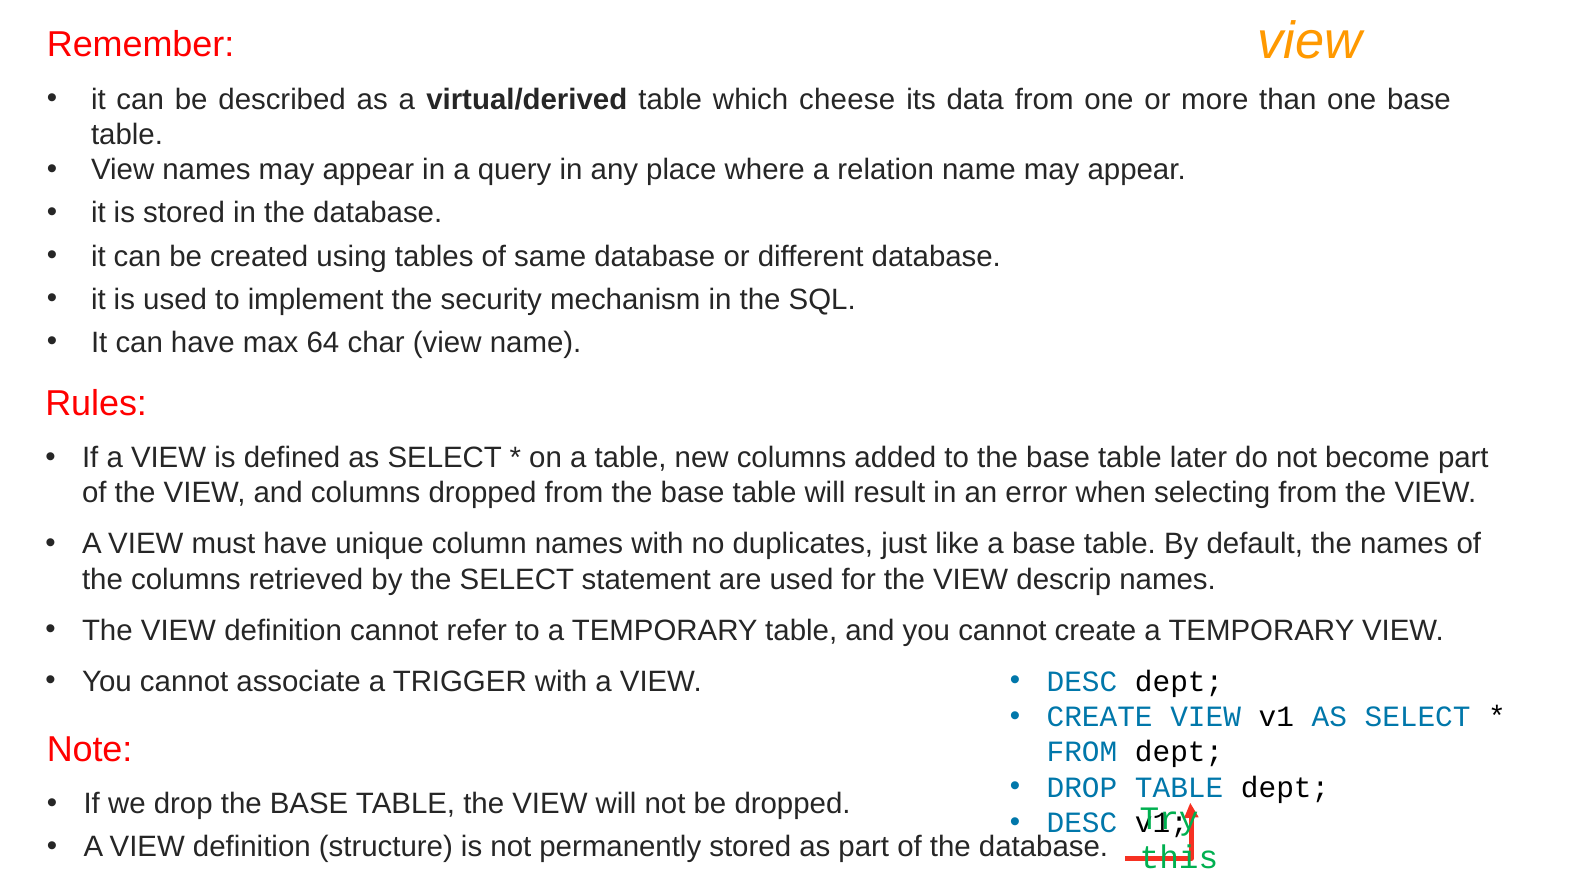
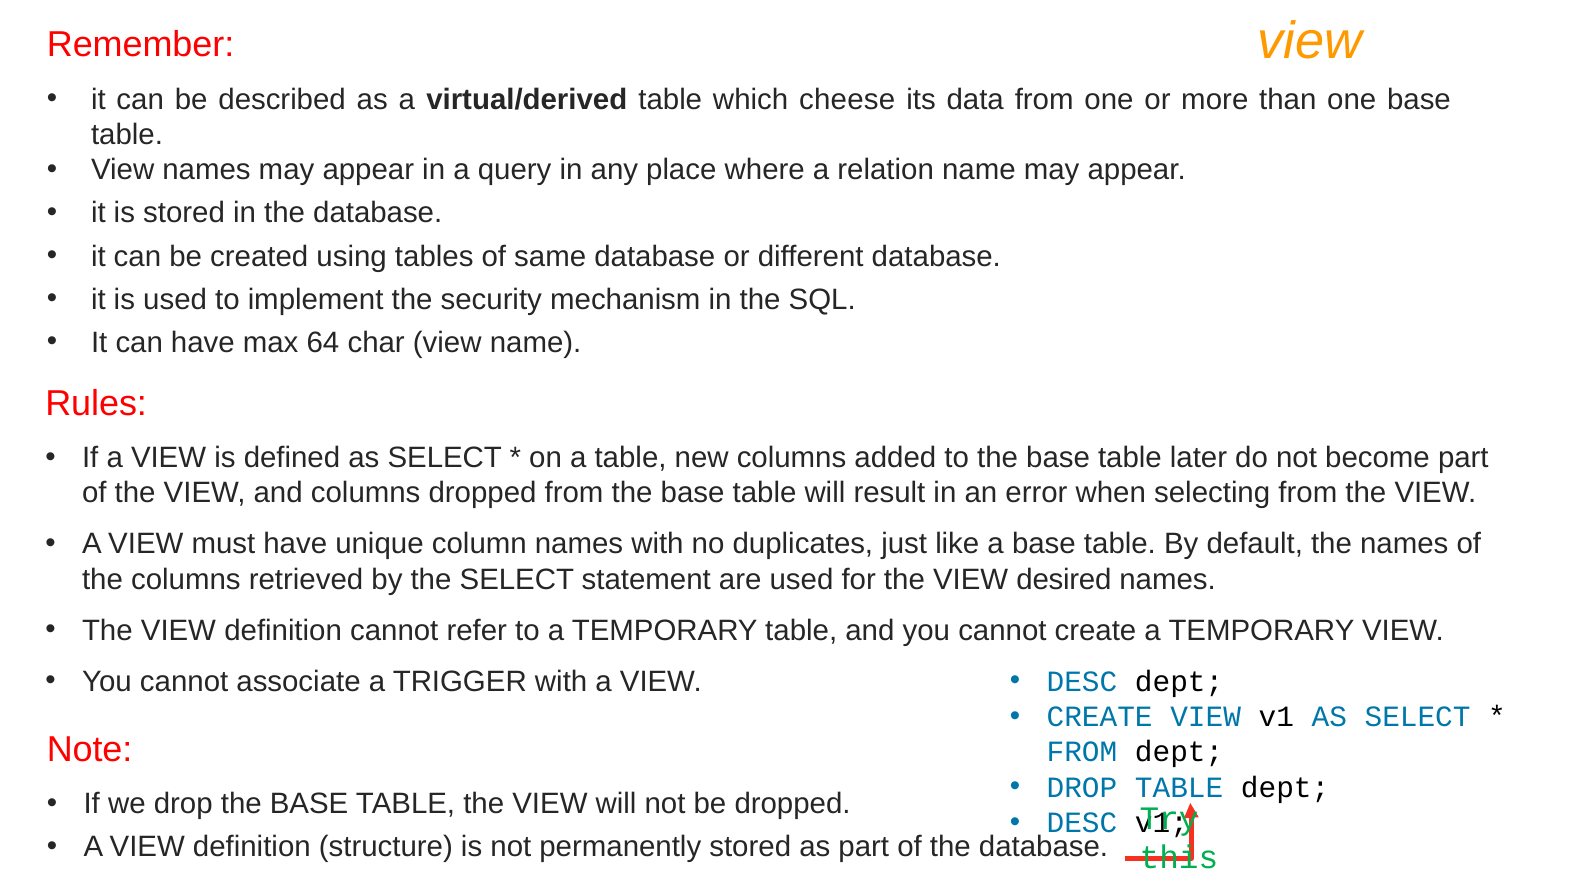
descrip: descrip -> desired (1064, 580)
